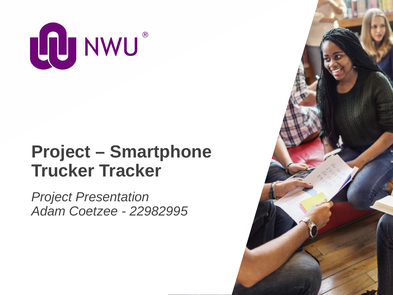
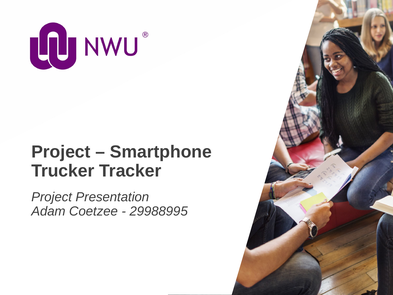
22982995: 22982995 -> 29988995 (159, 211)
